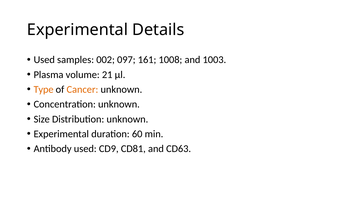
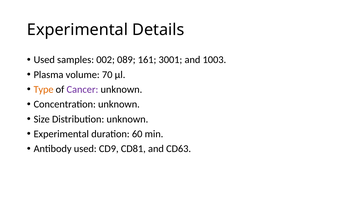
097: 097 -> 089 (126, 60)
1008: 1008 -> 3001 (170, 60)
21: 21 -> 70 (107, 75)
Cancer colour: orange -> purple (82, 90)
